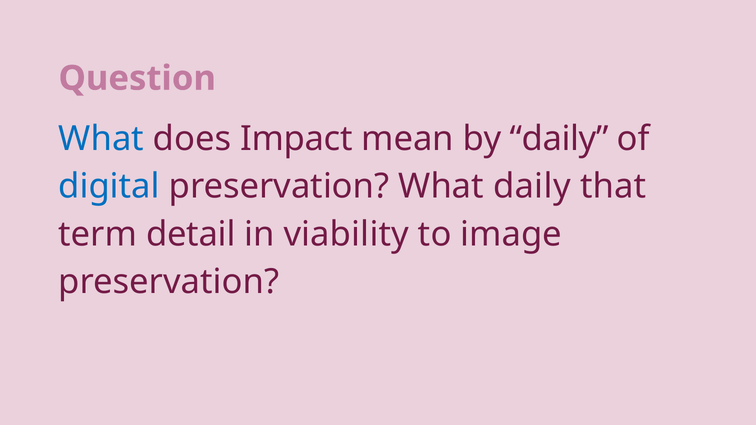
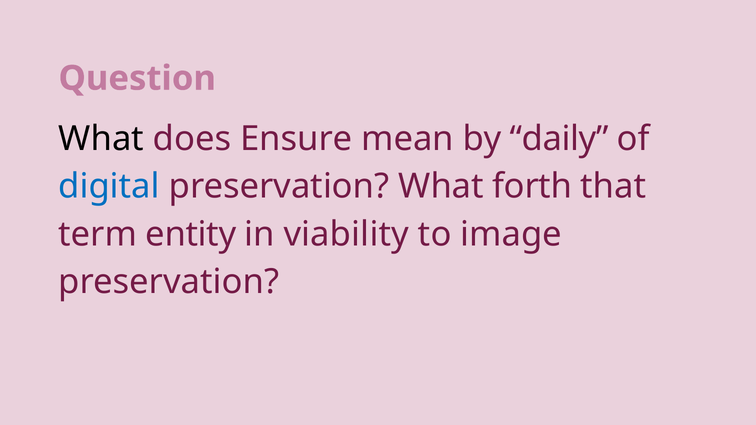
What colour: blue -> black (101, 139)
Impact: Impact -> Ensure (296, 139)
What daily: daily -> forth (532, 187)
detail: detail -> entity (191, 234)
